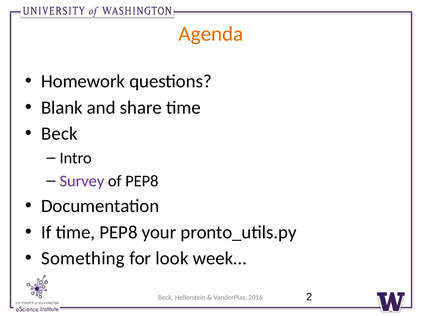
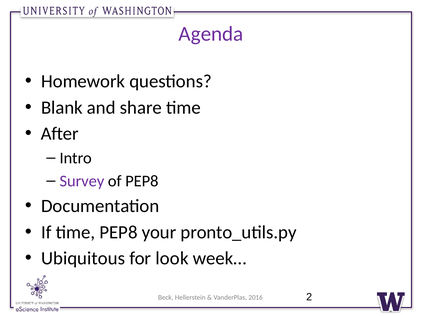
Agenda colour: orange -> purple (211, 34)
Beck: Beck -> After (60, 134)
Something: Something -> Ubiquitous (83, 259)
